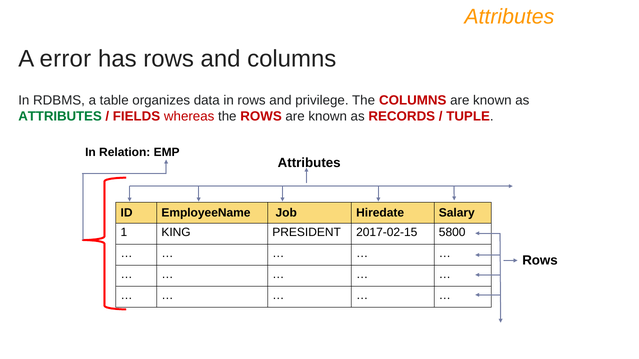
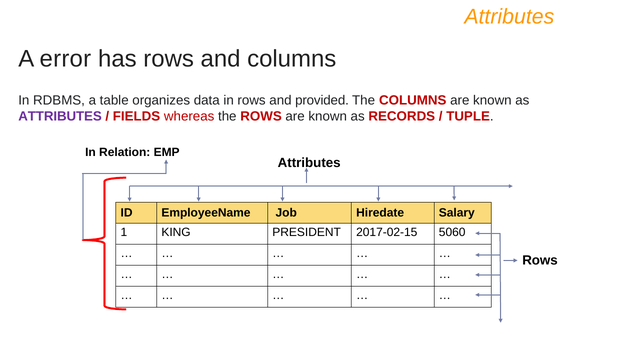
privilege: privilege -> provided (322, 100)
ATTRIBUTES colour: green -> purple (60, 116)
5800: 5800 -> 5060 (452, 233)
